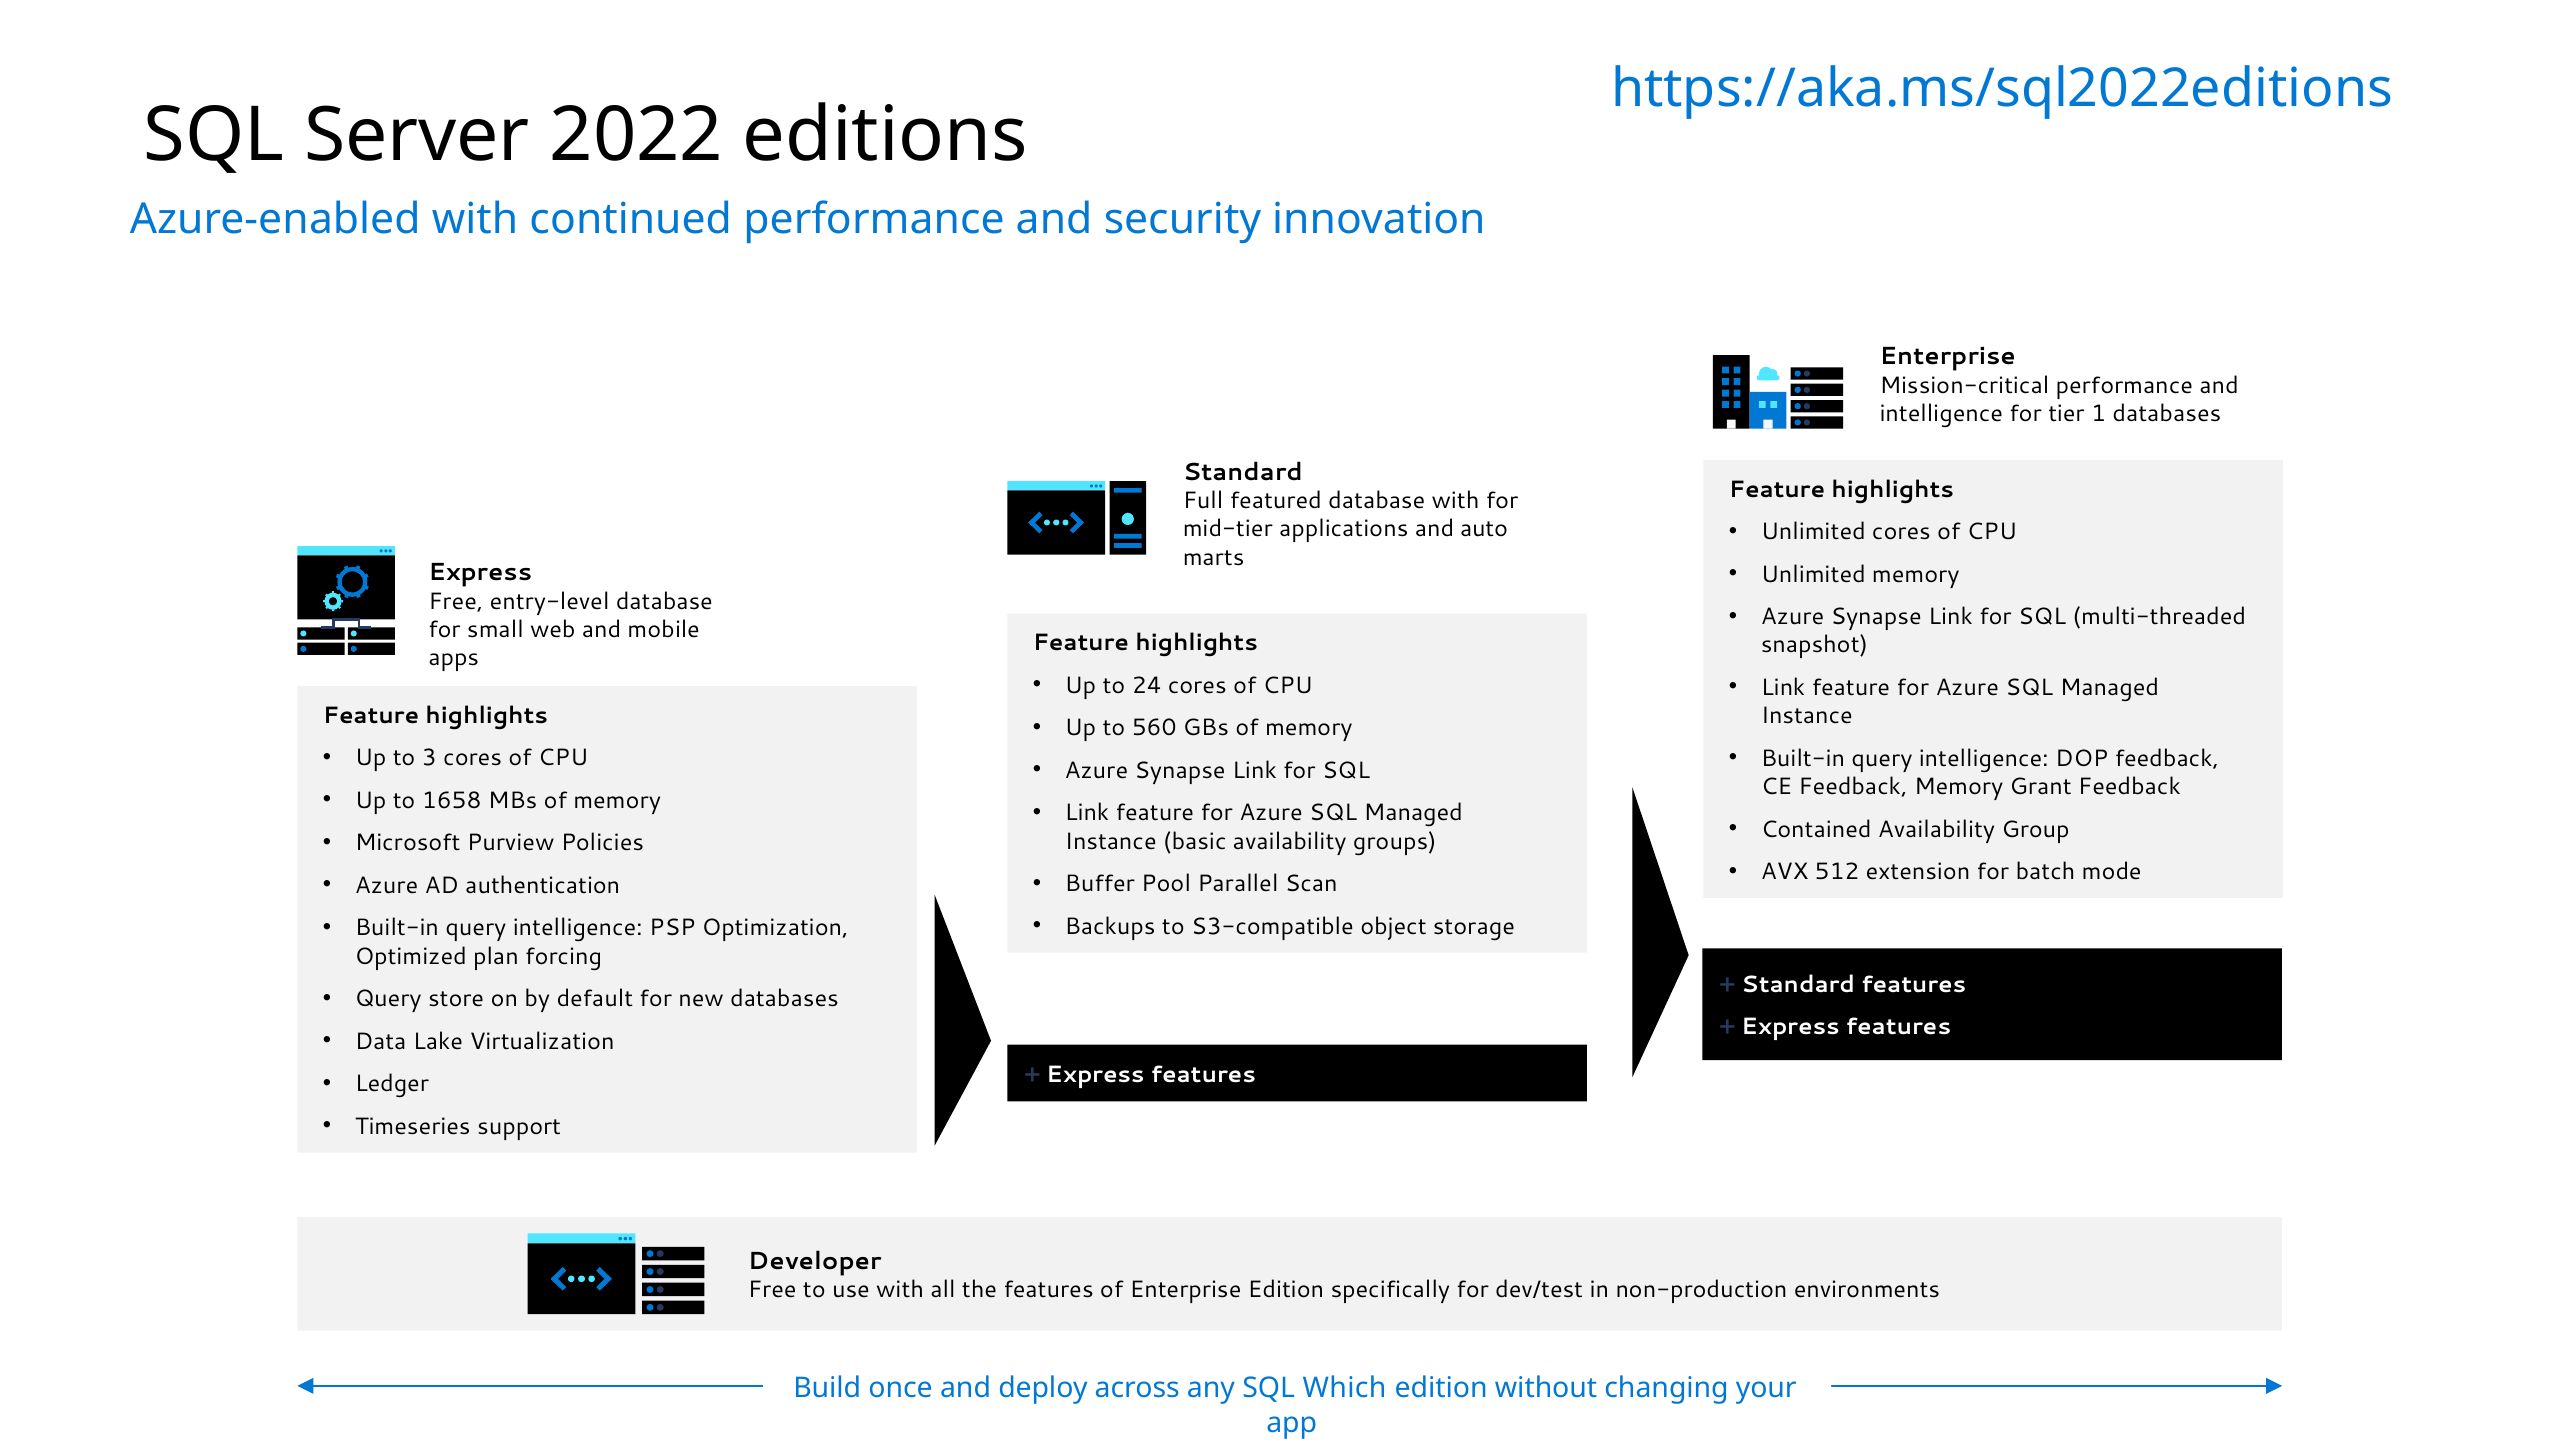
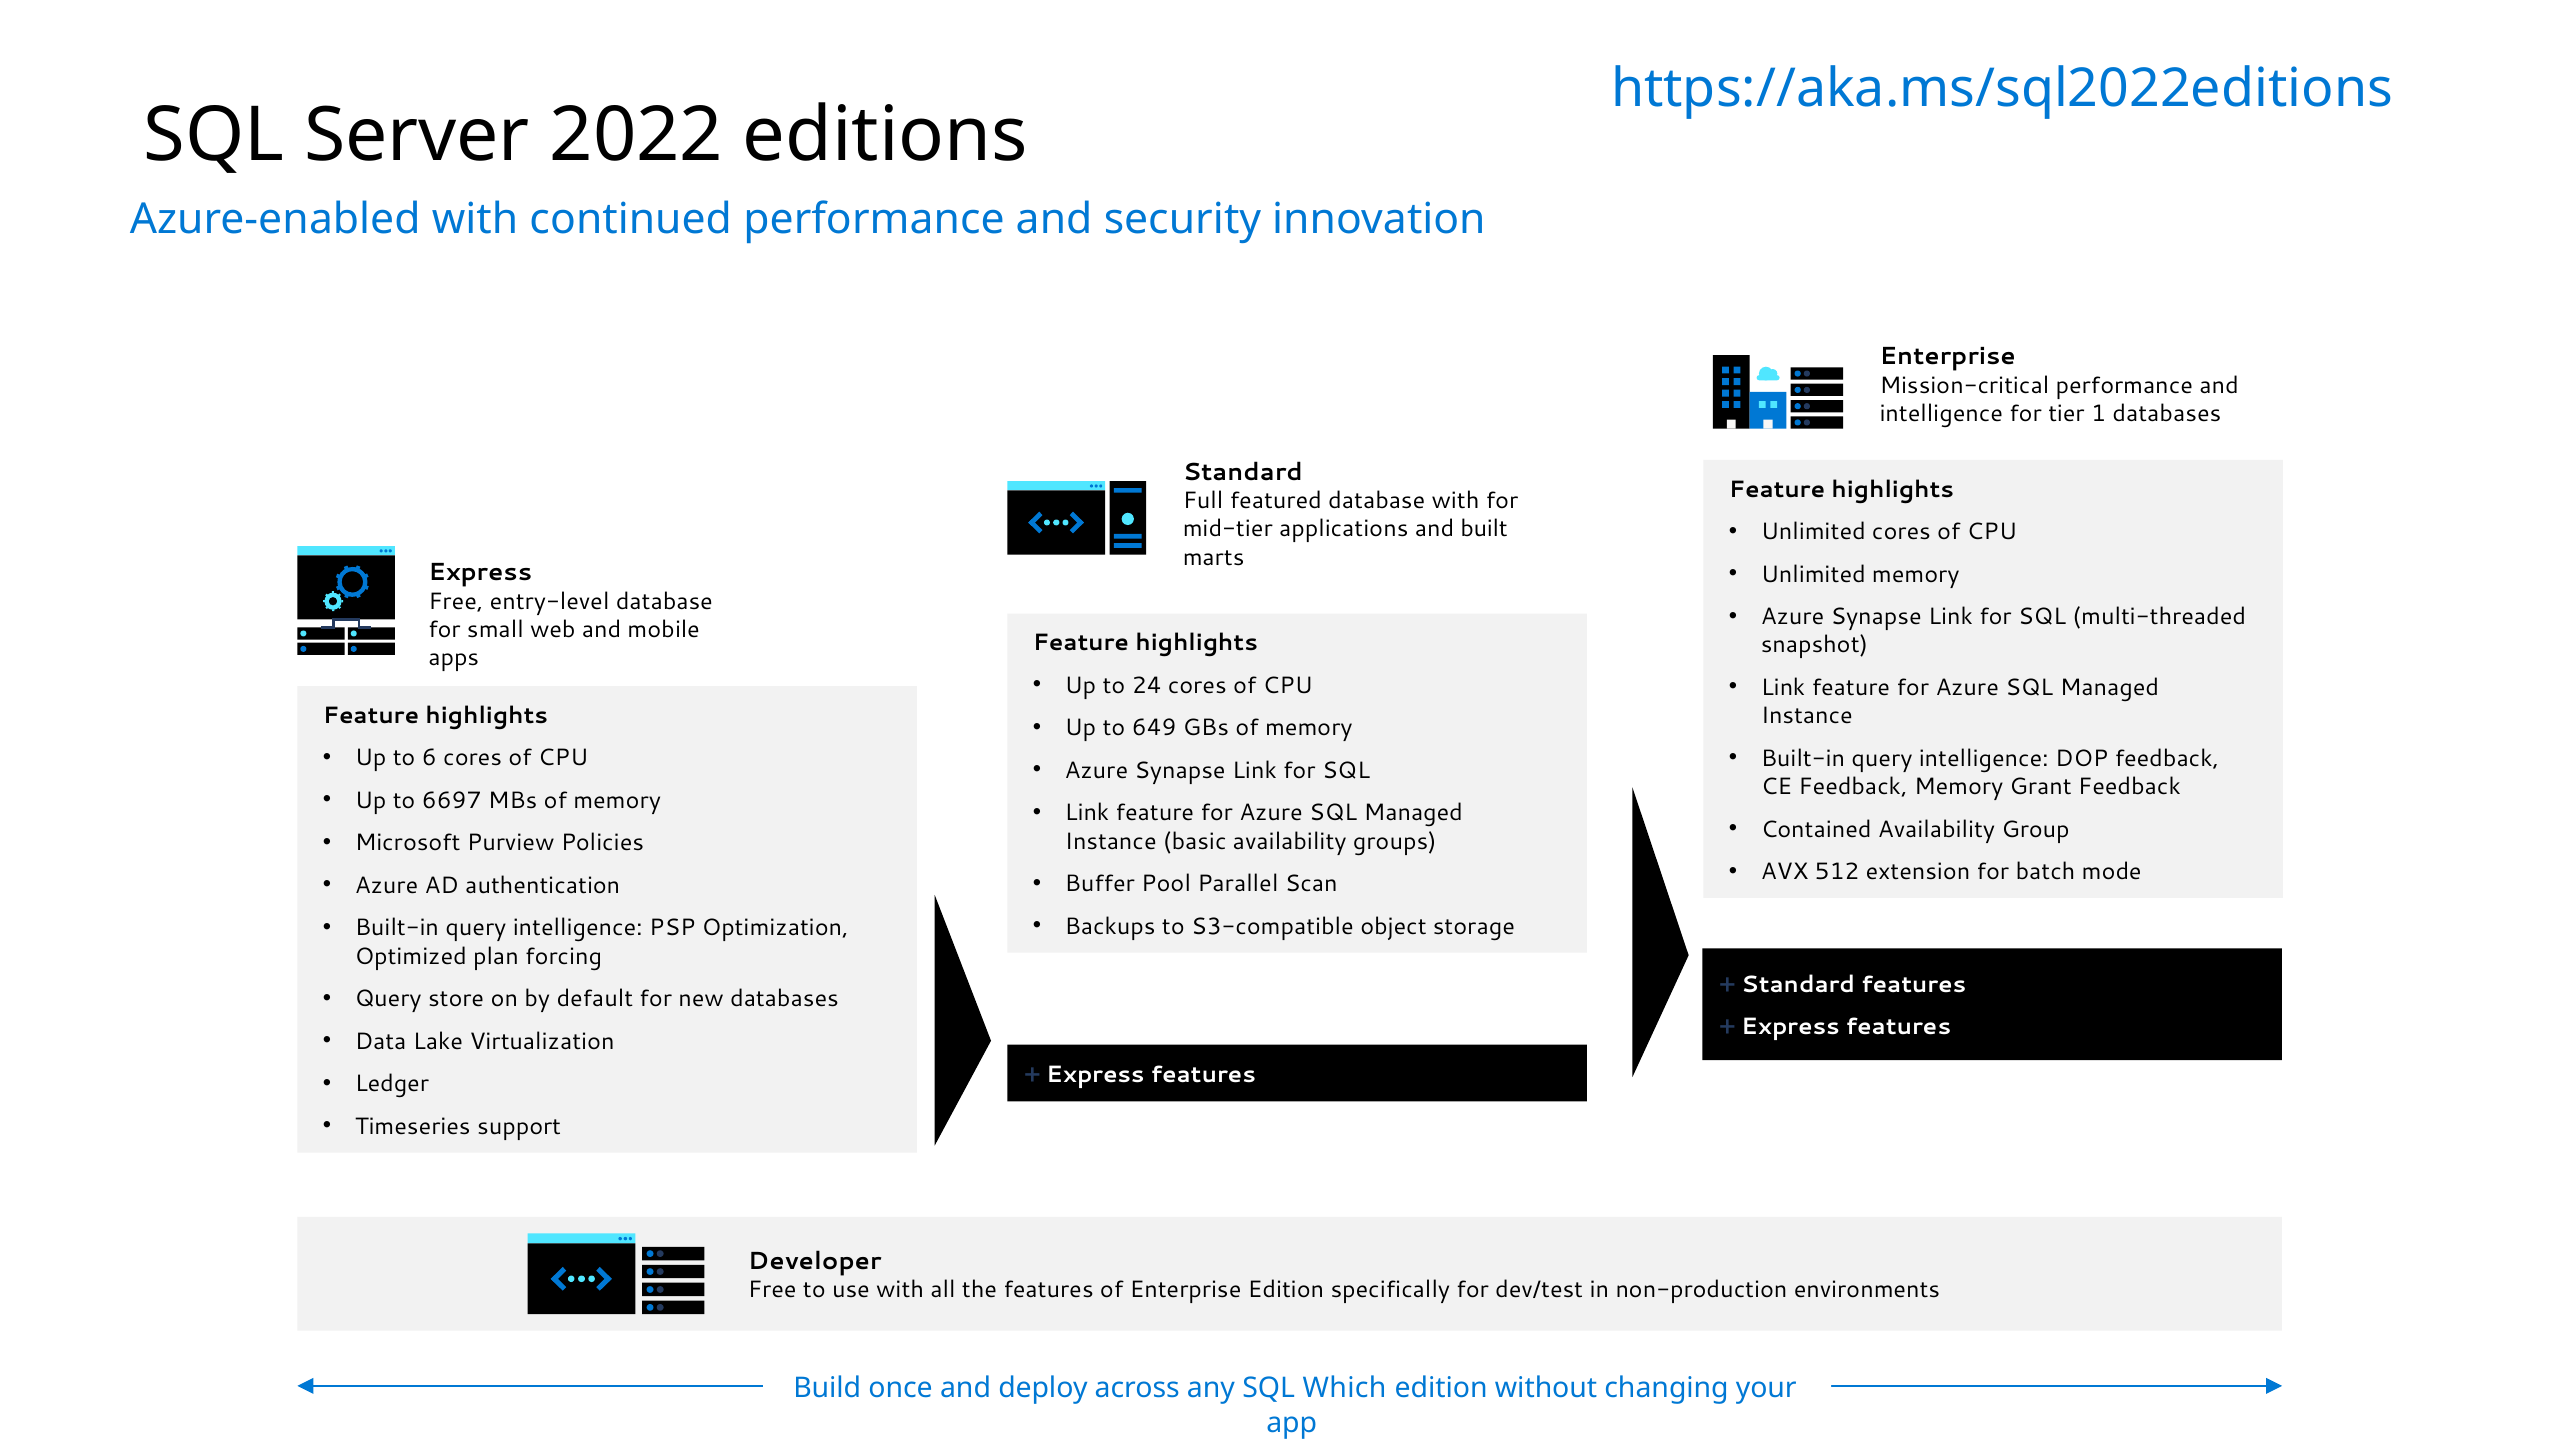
auto: auto -> built (1484, 529)
560: 560 -> 649 (1154, 728)
3: 3 -> 6 (429, 758)
1658: 1658 -> 6697 (452, 801)
